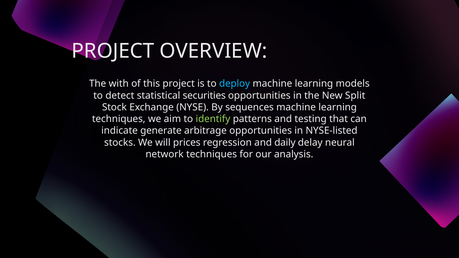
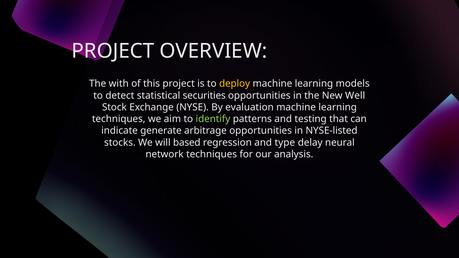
deploy colour: light blue -> yellow (235, 84)
Split: Split -> Well (355, 95)
sequences: sequences -> evaluation (249, 107)
prices: prices -> based (187, 143)
daily: daily -> type (285, 143)
